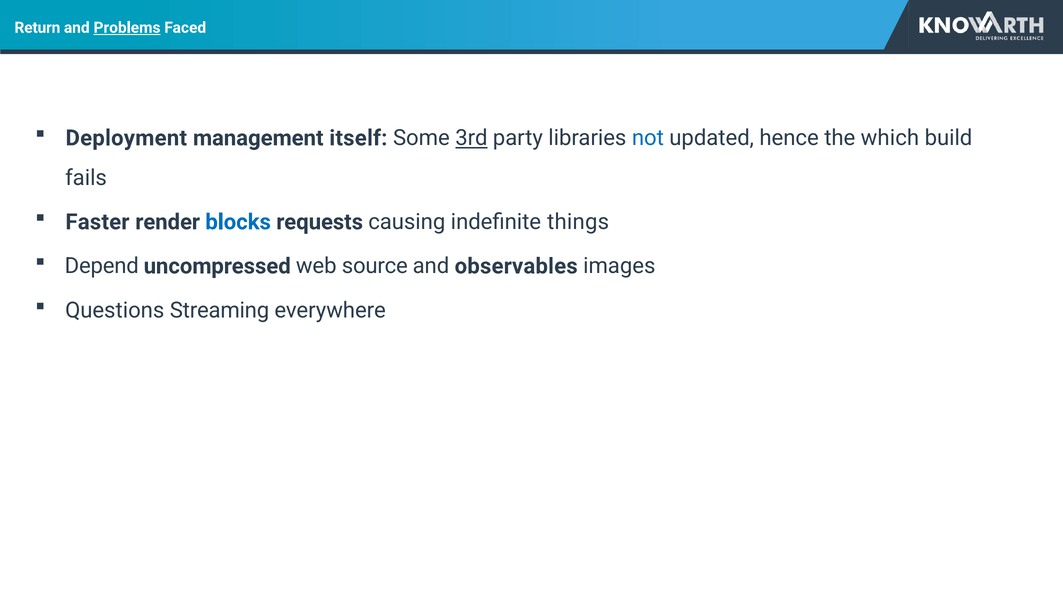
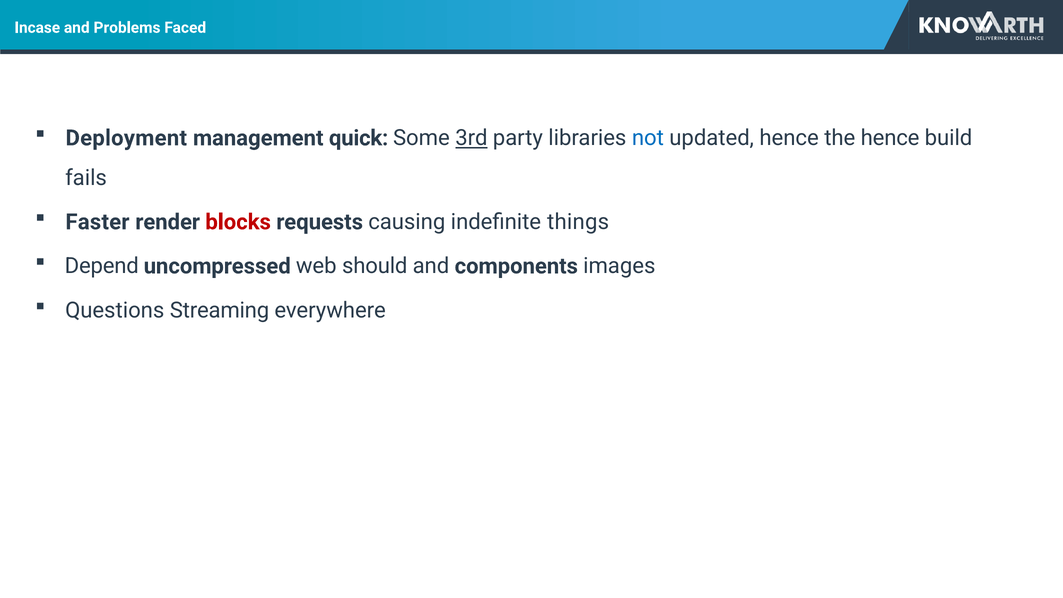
Return: Return -> Incase (37, 28)
Problems underline: present -> none (127, 28)
itself: itself -> quick (359, 138)
the which: which -> hence (890, 138)
blocks colour: blue -> red (238, 222)
source: source -> should (375, 266)
observables: observables -> components (516, 266)
